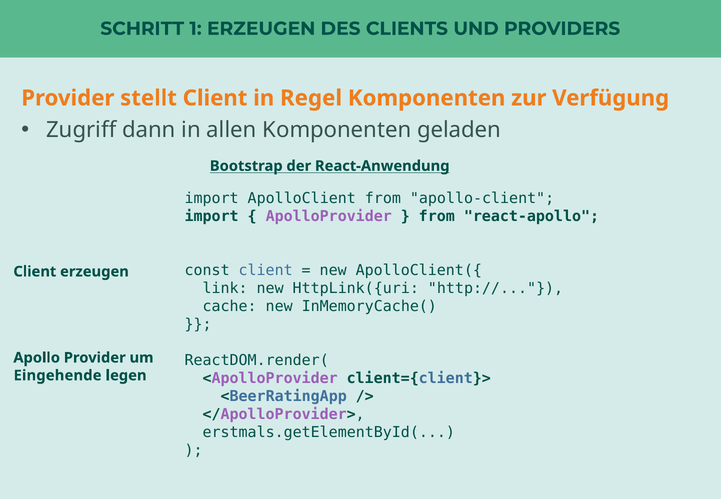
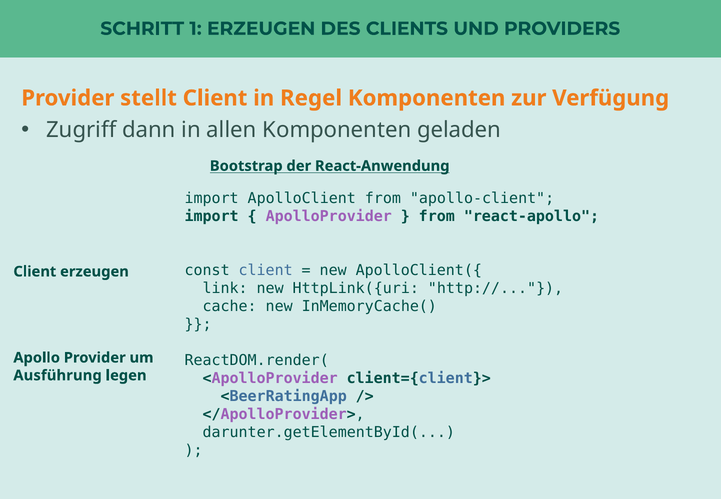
Eingehende: Eingehende -> Ausführung (58, 376)
erstmals.getElementById(: erstmals.getElementById( -> darunter.getElementById( (329, 433)
